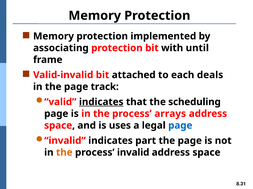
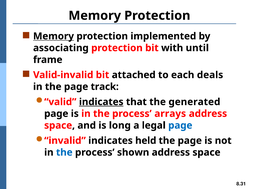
Memory underline: none -> present (54, 36)
scheduling: scheduling -> generated (194, 102)
uses: uses -> long (120, 126)
part: part -> held (146, 141)
the colour: orange -> blue (64, 153)
process invalid: invalid -> shown (133, 153)
